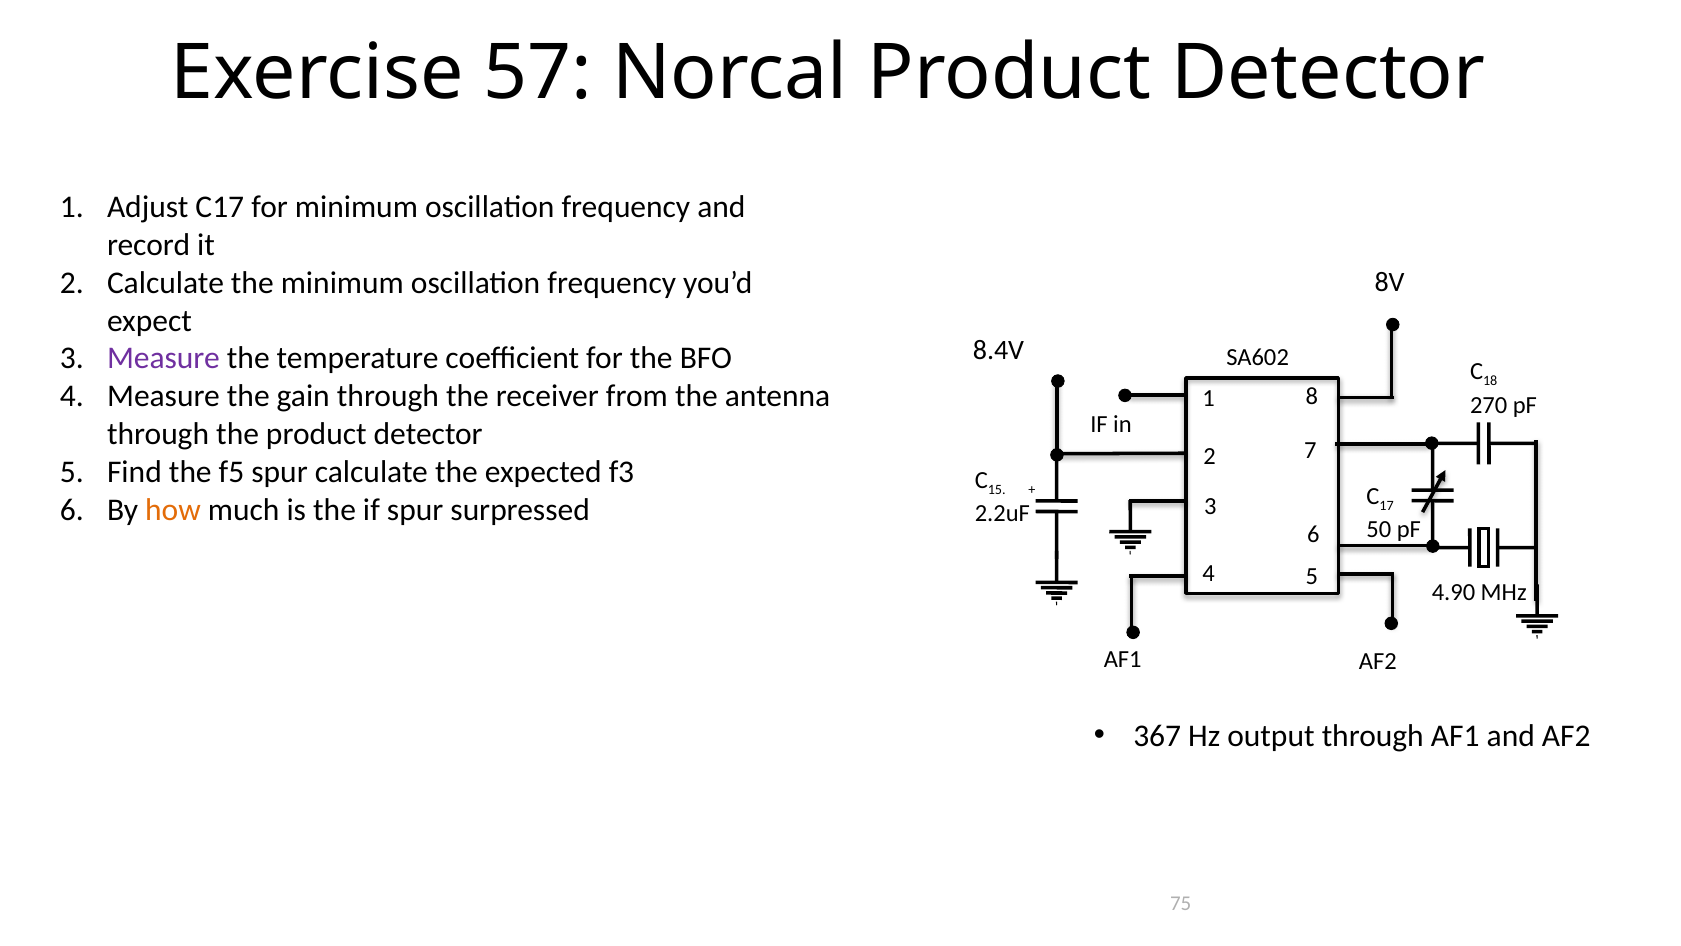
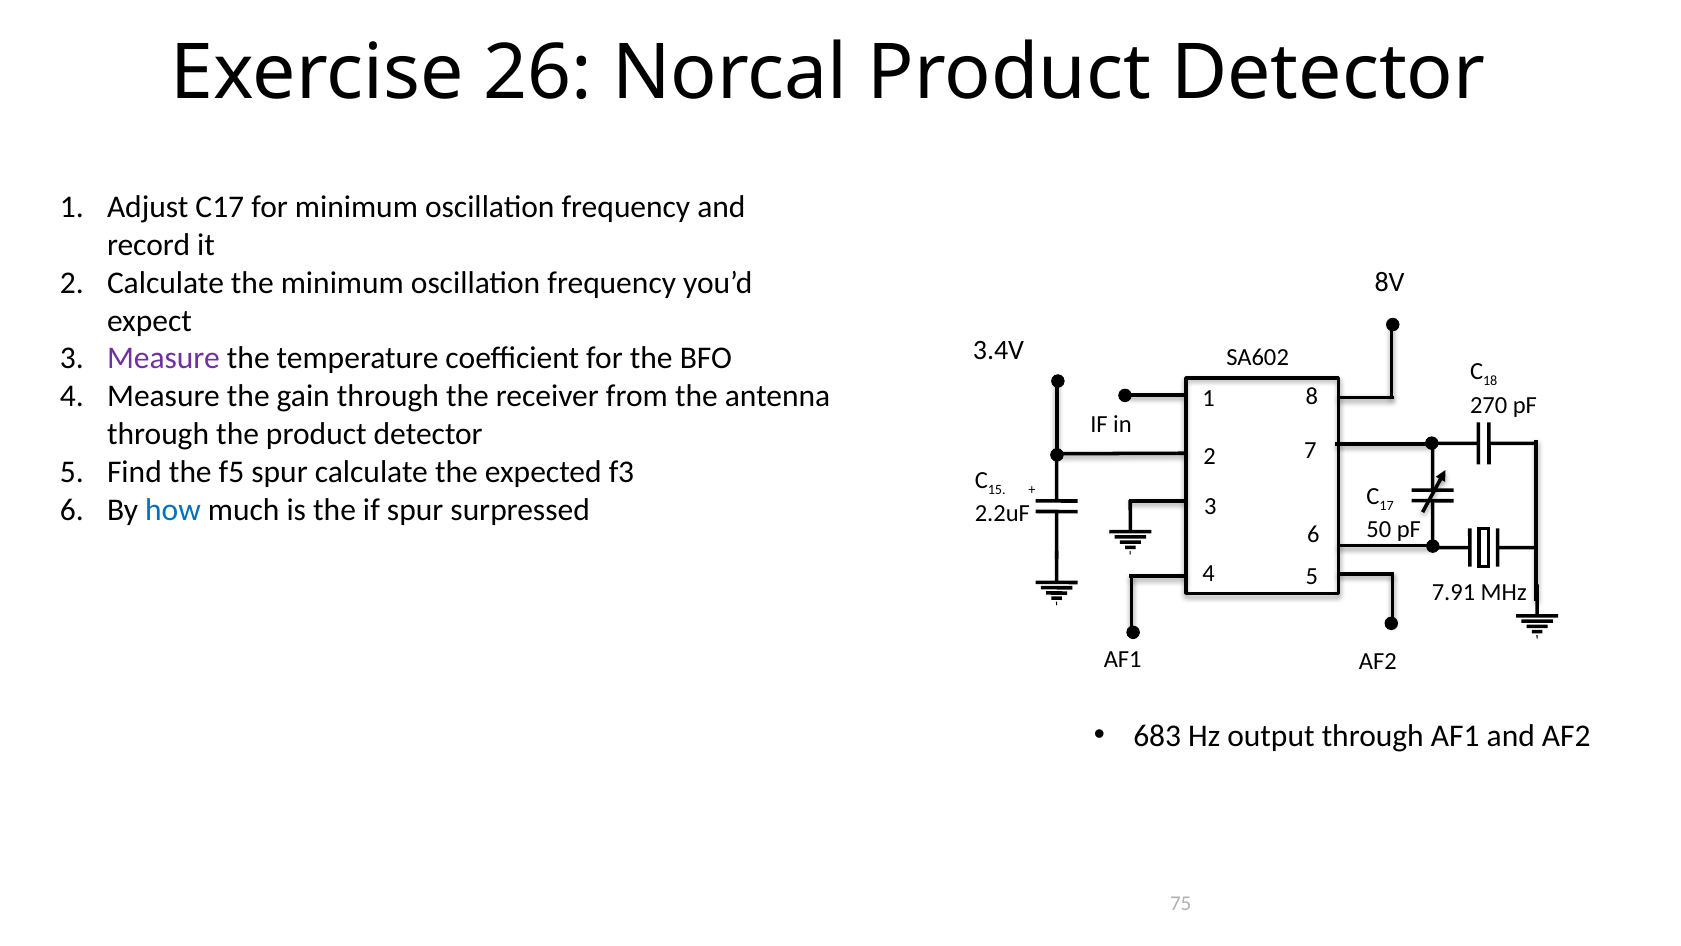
57: 57 -> 26 (538, 73)
8.4V: 8.4V -> 3.4V (999, 350)
how colour: orange -> blue (173, 510)
4.90: 4.90 -> 7.91 (1454, 592)
367: 367 -> 683 (1157, 736)
